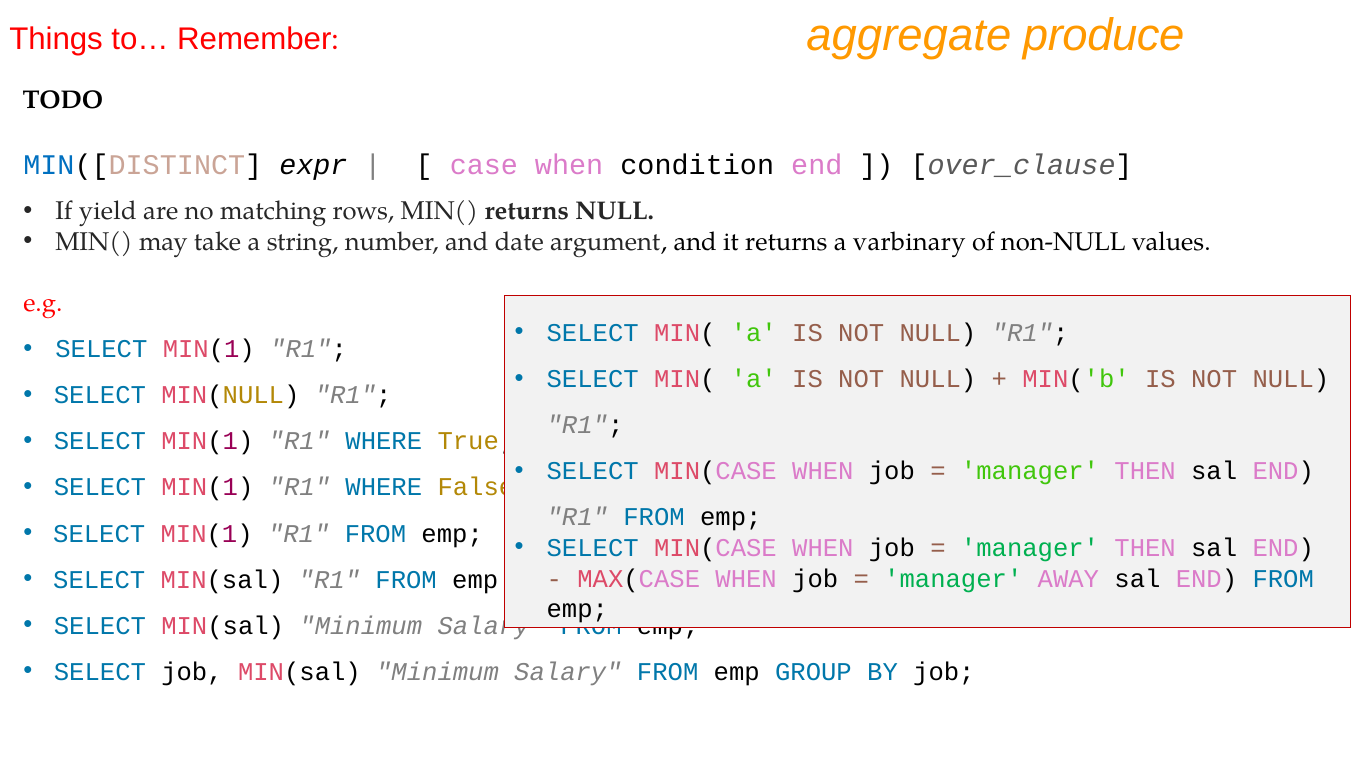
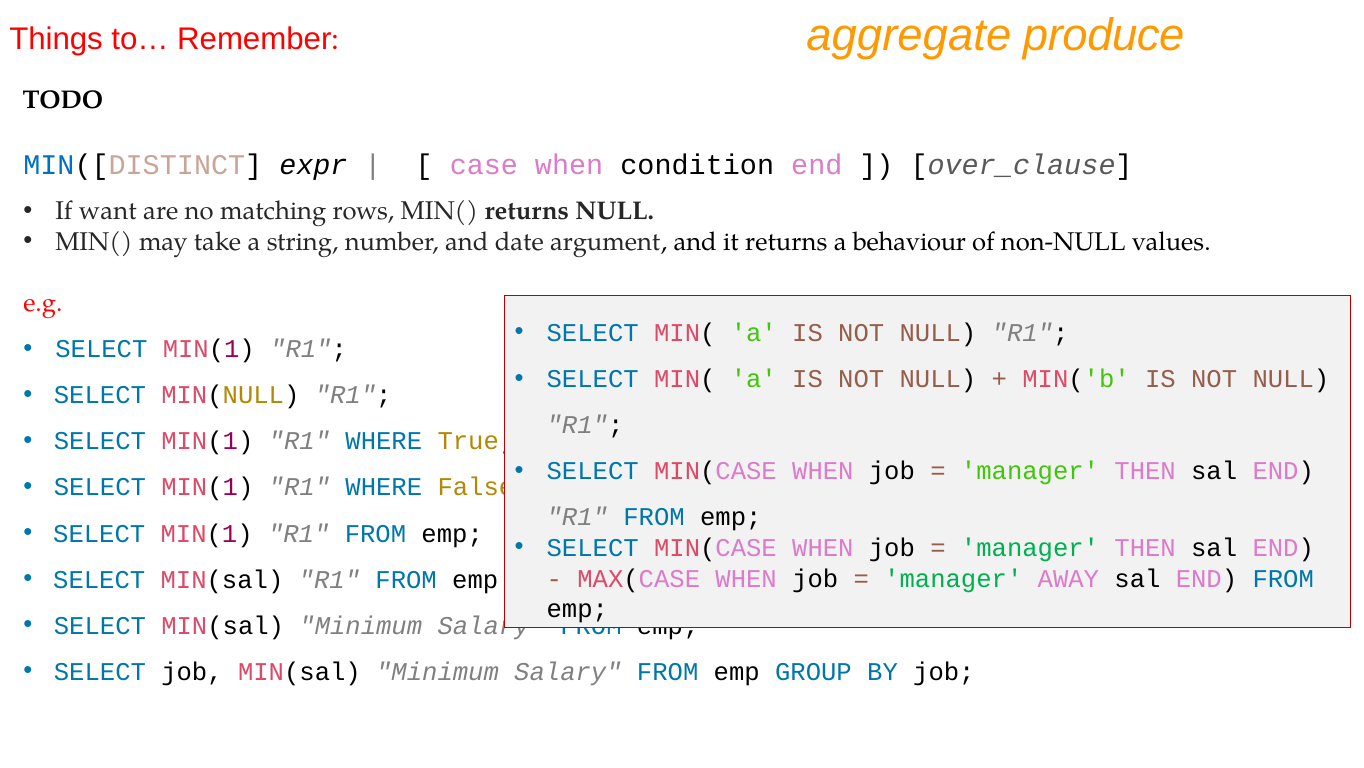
yield: yield -> want (108, 211)
varbinary: varbinary -> behaviour (909, 242)
